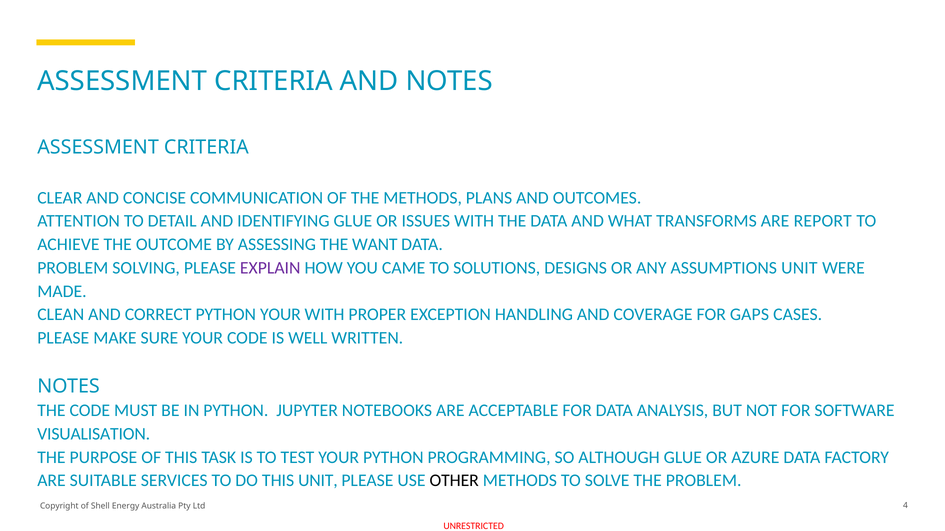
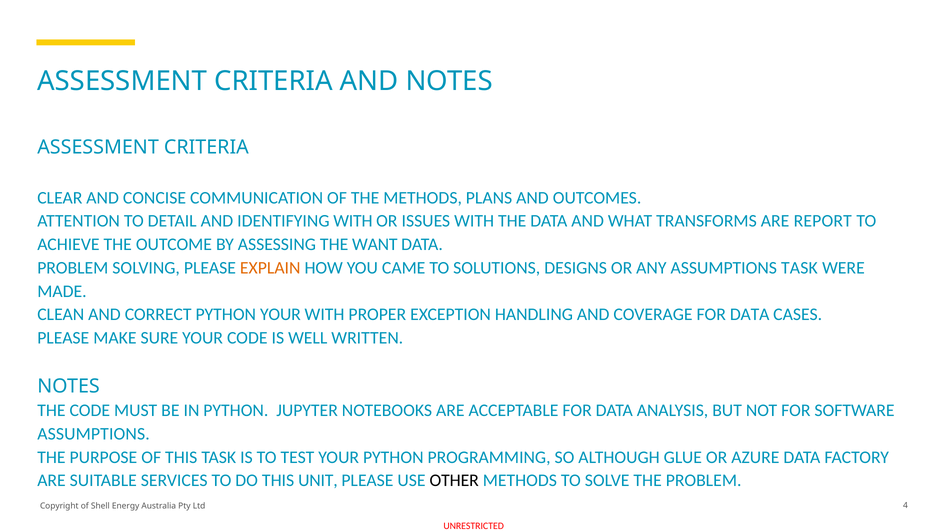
IDENTIFYING GLUE: GLUE -> WITH (353, 221)
EXPLAIN colour: purple -> orange (270, 268)
ASSUMPTIONS UNIT: UNIT -> TASK (799, 268)
COVERAGE FOR GAPS: GAPS -> DATA (750, 315)
VISUALISATION: VISUALISATION -> ASSUMPTIONS (94, 434)
